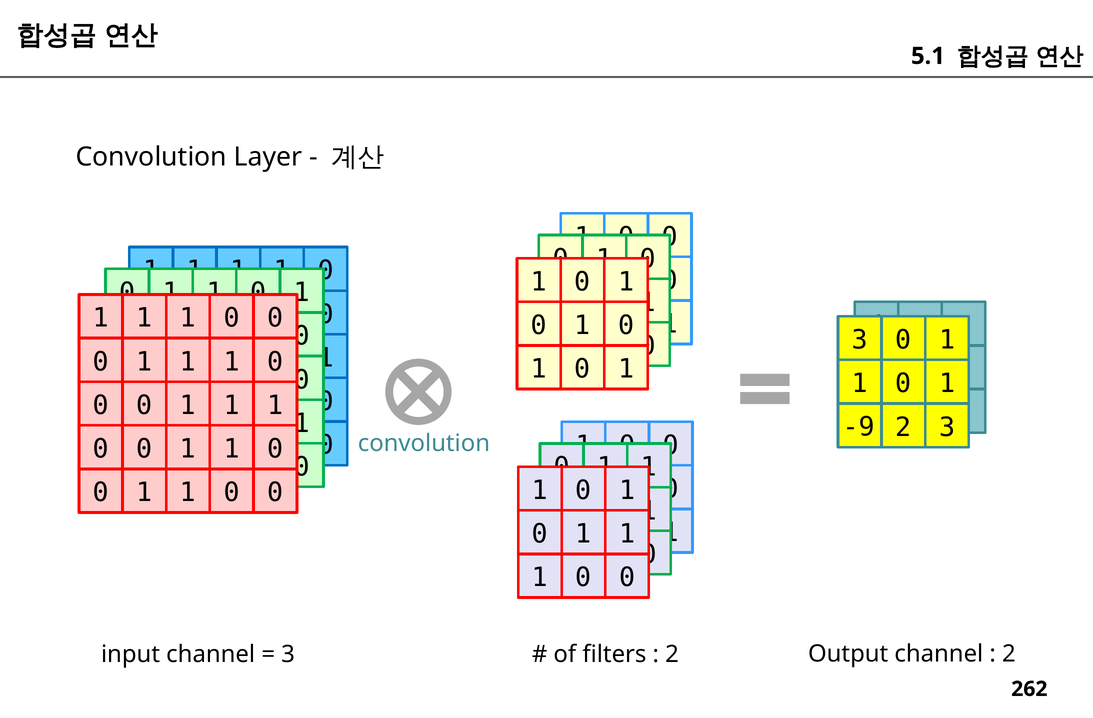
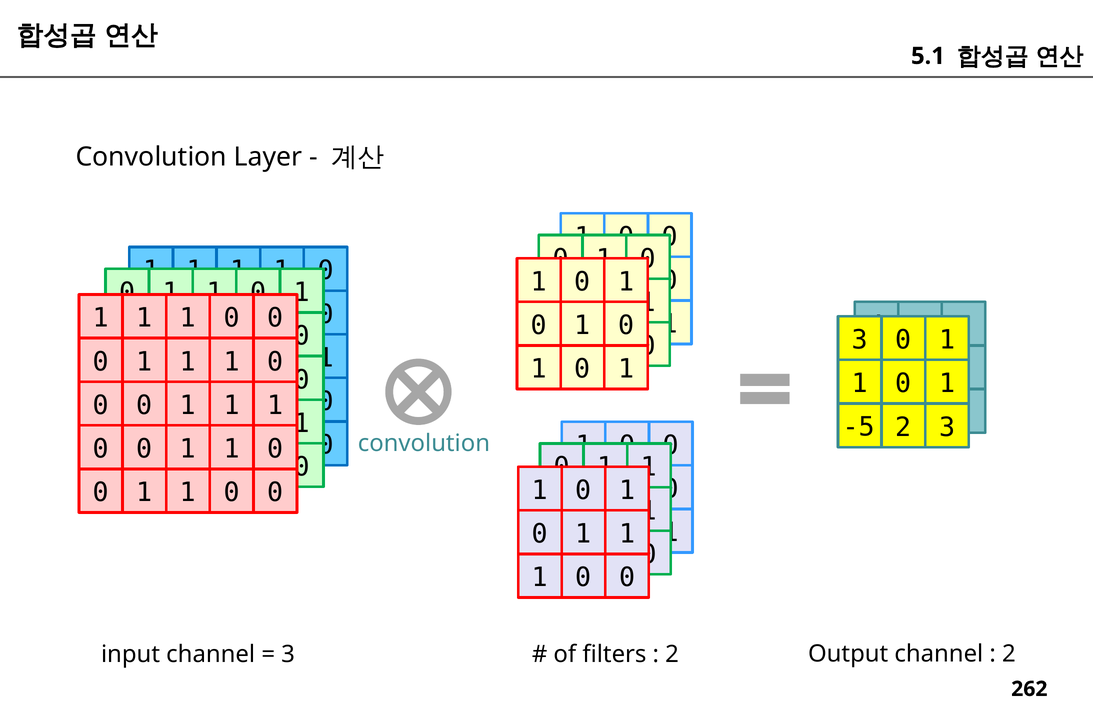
-9: -9 -> -5 (859, 427)
